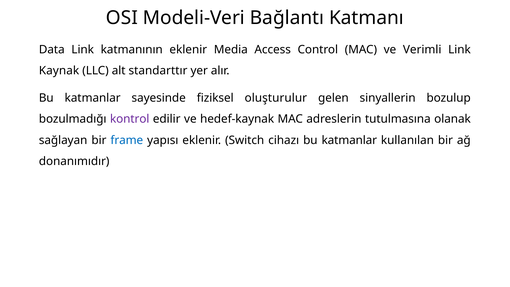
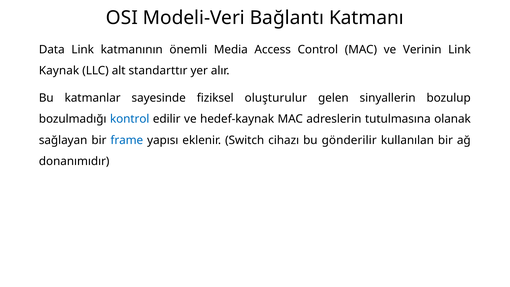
katmanının eklenir: eklenir -> önemli (188, 50)
Verimli: Verimli -> Verinin (422, 50)
kontrol colour: purple -> blue (130, 119)
cihazı bu katmanlar: katmanlar -> gönderilir (349, 140)
